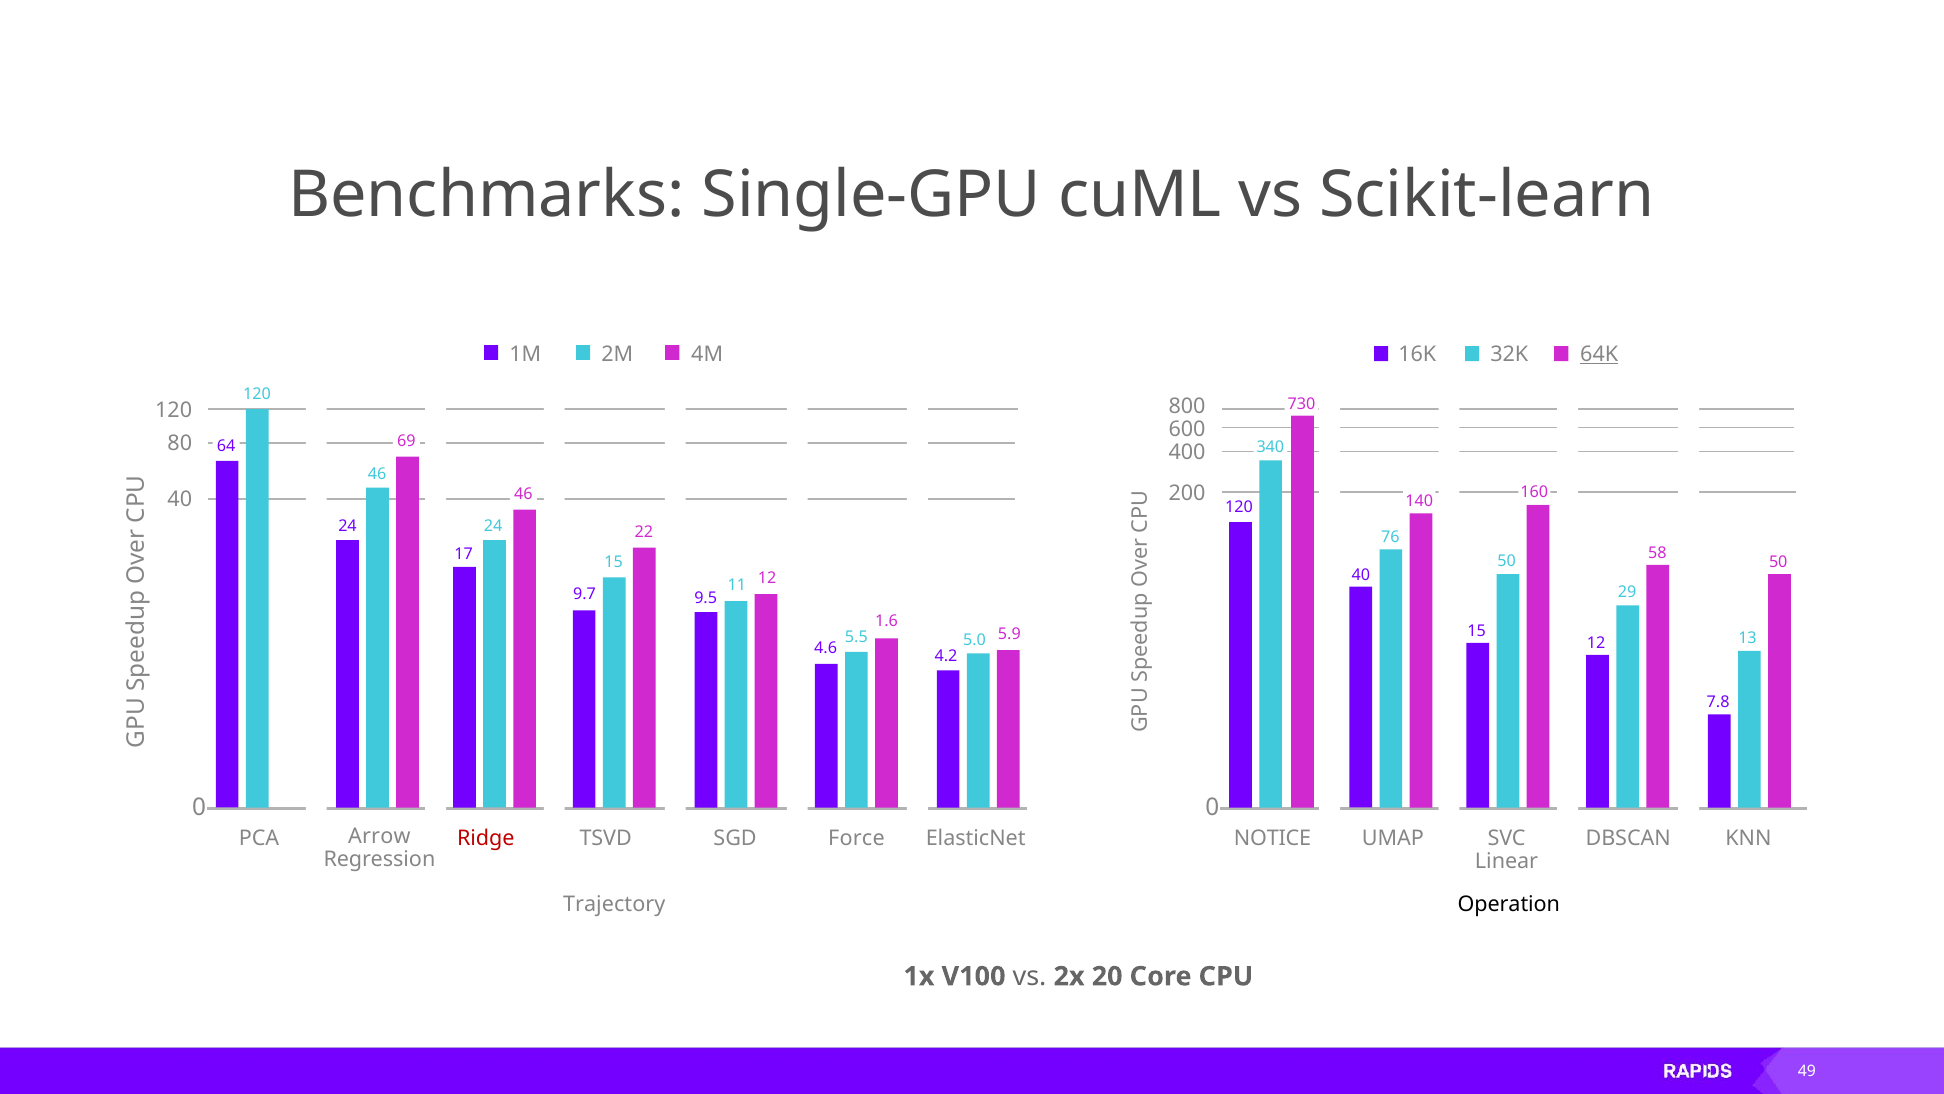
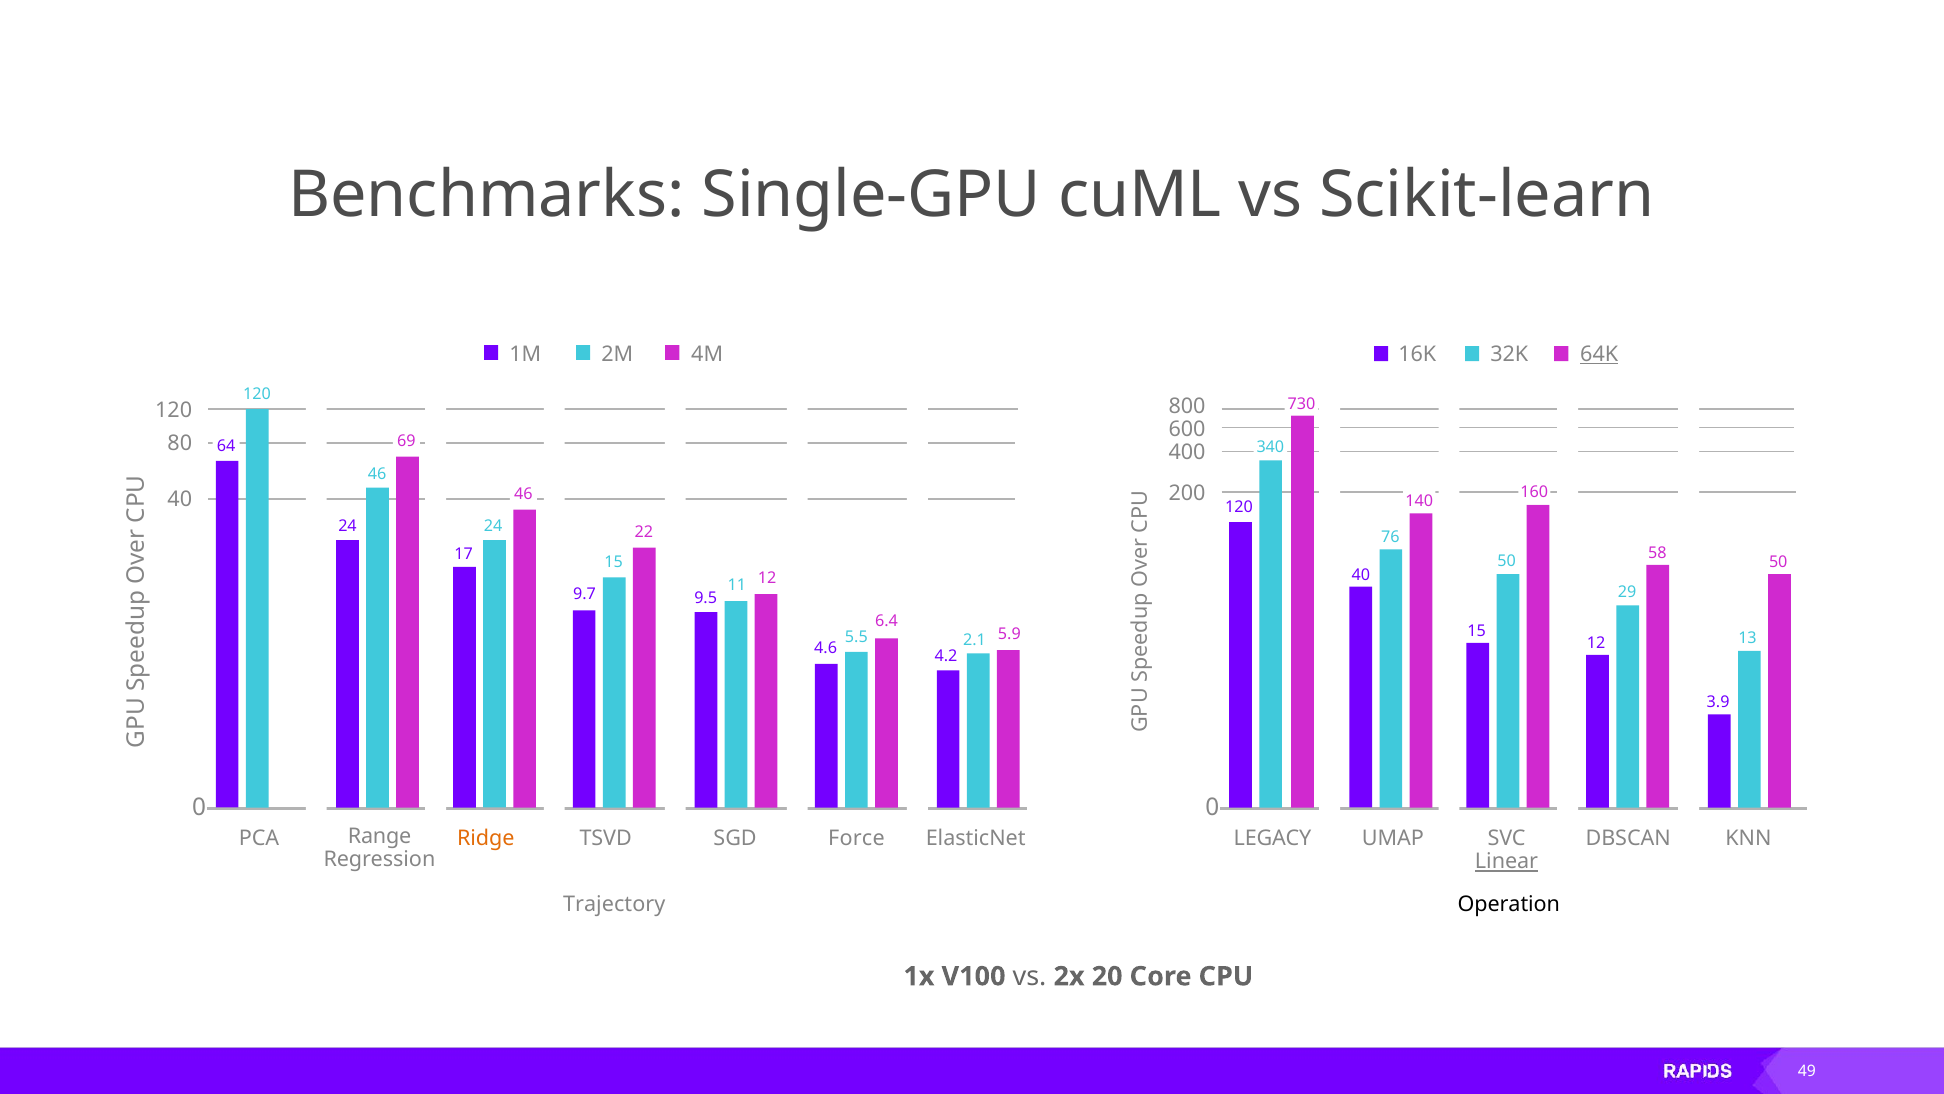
1.6: 1.6 -> 6.4 (886, 621)
5.0: 5.0 -> 2.1 (975, 640)
7.8: 7.8 -> 3.9 (1718, 702)
Arrow: Arrow -> Range (380, 836)
Ridge colour: red -> orange (486, 838)
NOTICE: NOTICE -> LEGACY (1273, 838)
Linear underline: none -> present (1507, 861)
